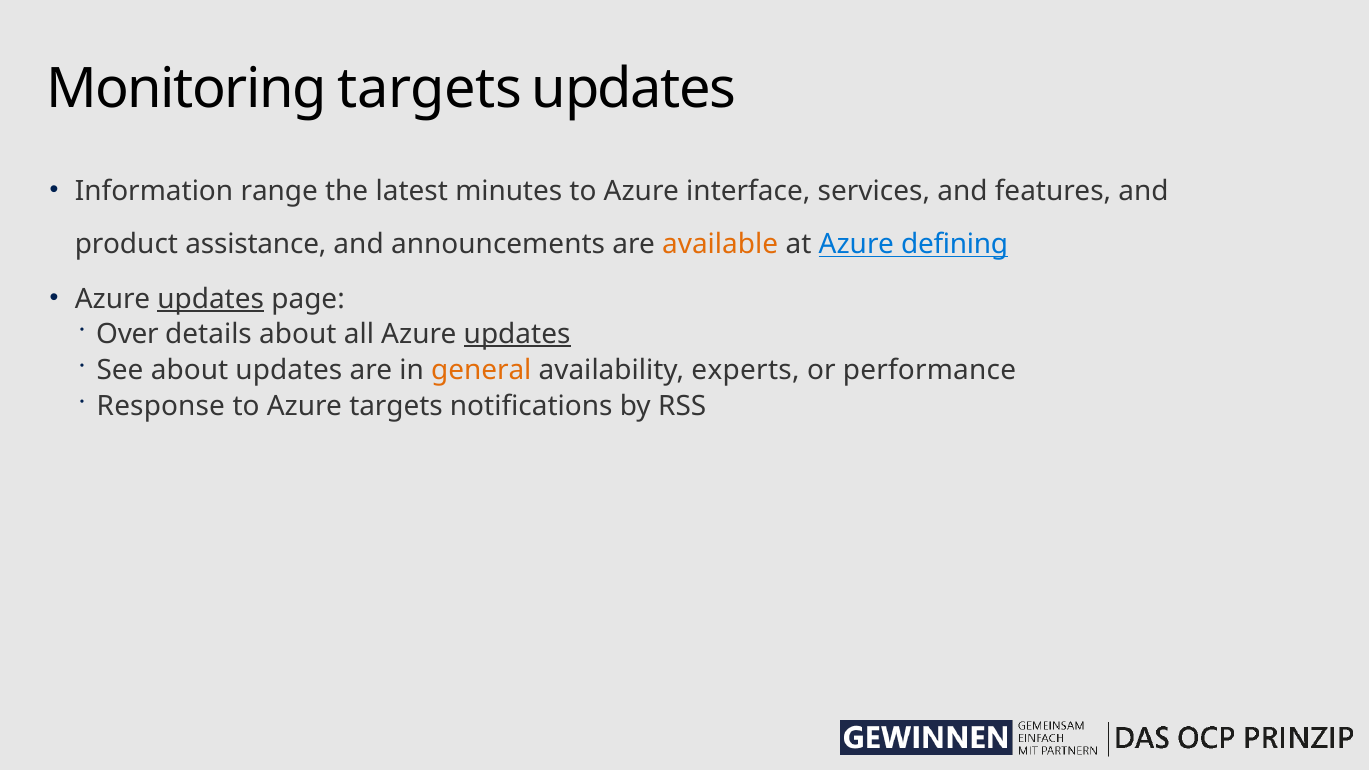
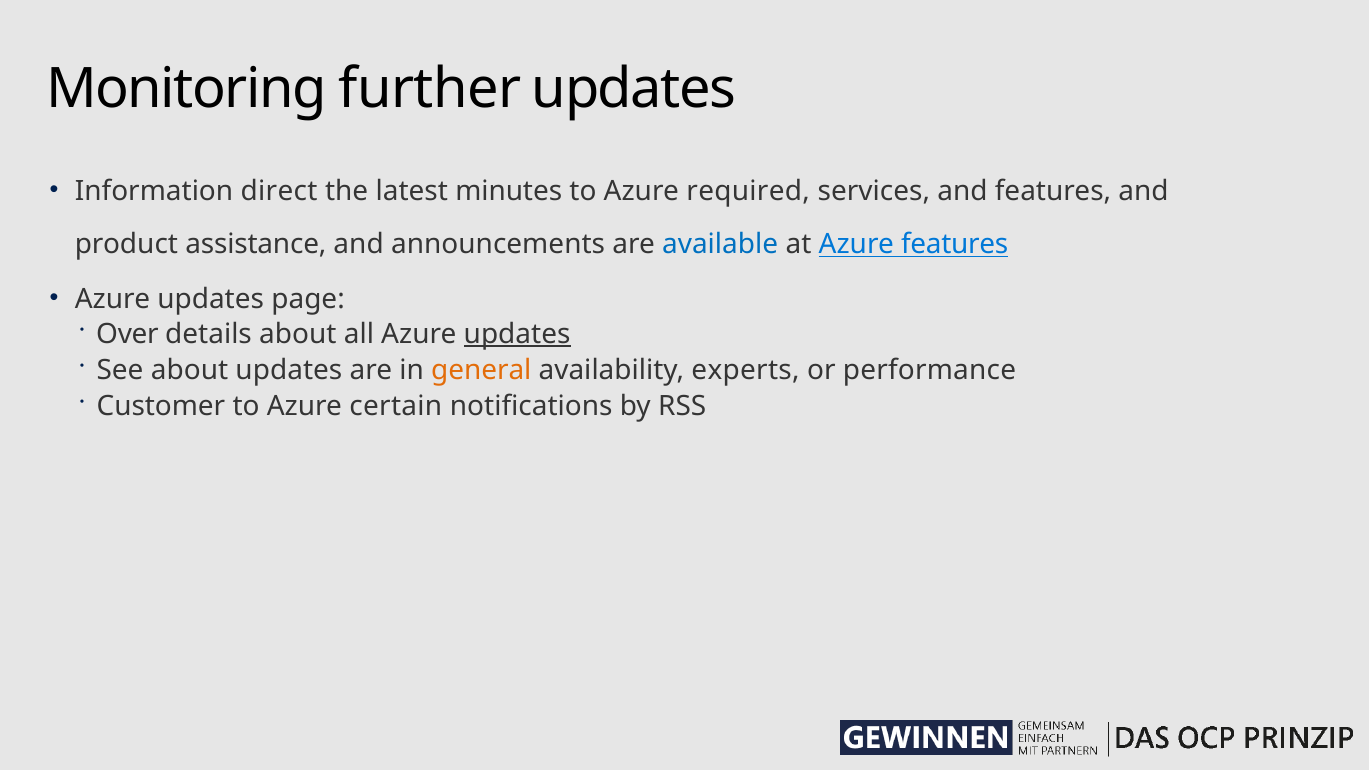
Monitoring targets: targets -> further (430, 89)
range: range -> direct (279, 191)
interface: interface -> required (748, 191)
available colour: orange -> blue (720, 244)
Azure defining: defining -> features (955, 244)
updates underline: present -> none (211, 299)
Response: Response -> Customer (161, 406)
Azure targets: targets -> certain (396, 406)
